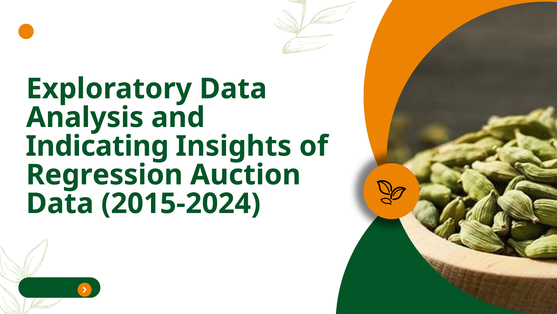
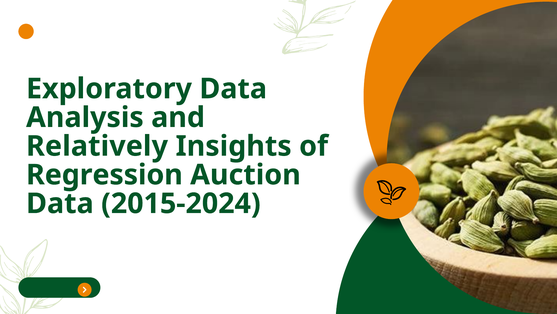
Indicating: Indicating -> Relatively (97, 146)
